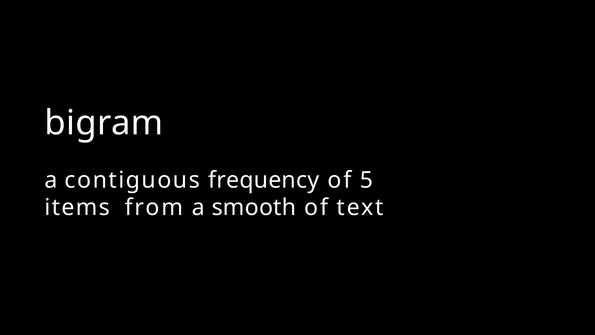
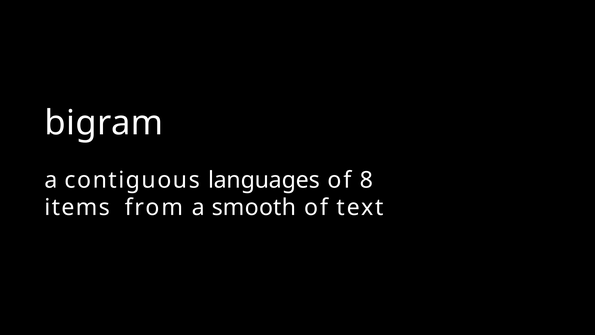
frequency: frequency -> languages (264, 180)
5: 5 -> 8 (366, 180)
